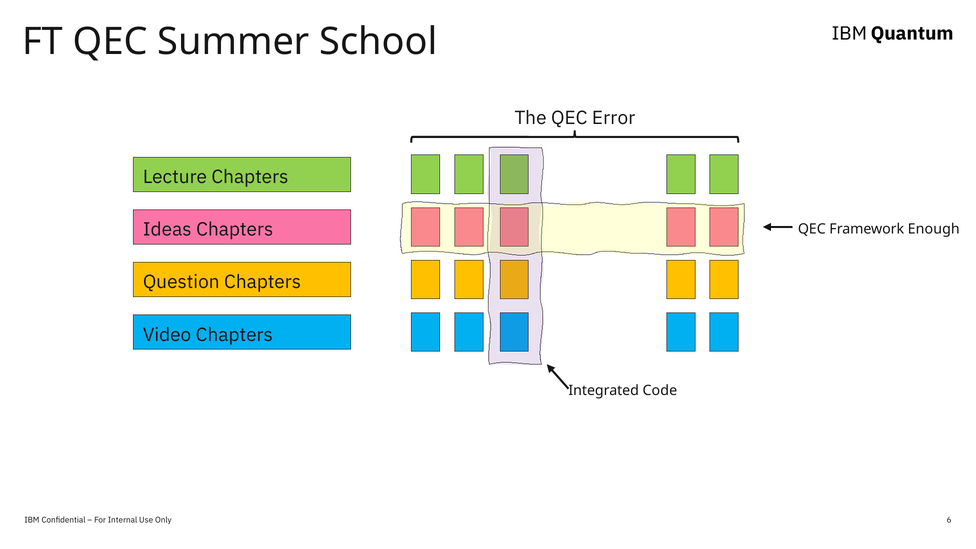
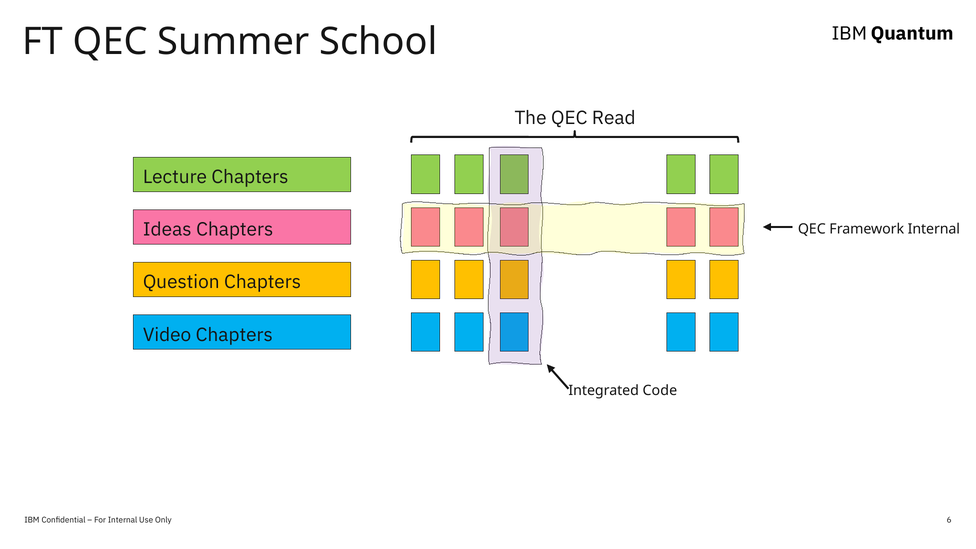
Error: Error -> Read (614, 118)
Framework Enough: Enough -> Internal (934, 229)
